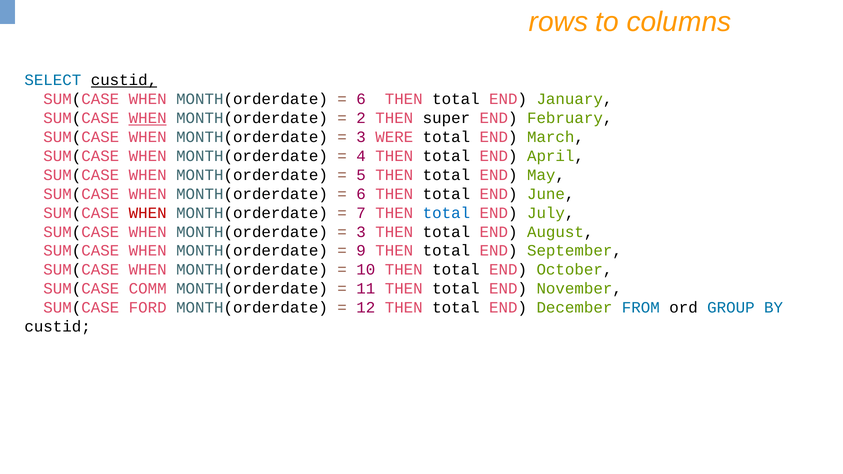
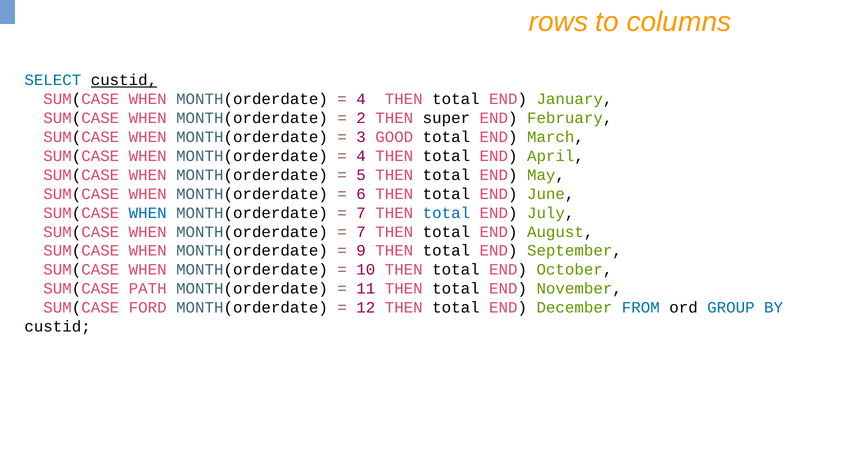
6: 6 -> 4 (361, 99)
WHEN underline: present -> none (148, 118)
WERE: WERE -> GOOD (394, 137)
WHEN colour: red -> blue (148, 213)
3: 3 -> 7 (361, 232)
COMM: COMM -> PATH (148, 289)
